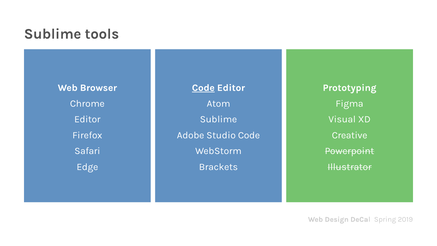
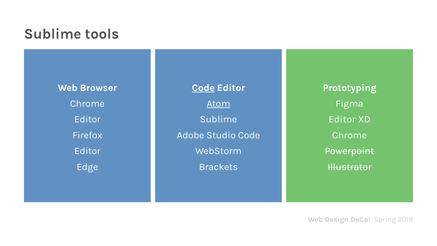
Atom underline: none -> present (218, 103)
Visual: Visual -> Editor (342, 119)
Creative: Creative -> Chrome (349, 135)
Safari: Safari -> Editor (87, 151)
